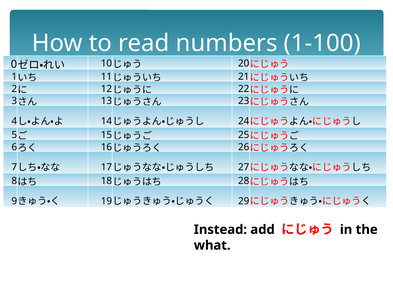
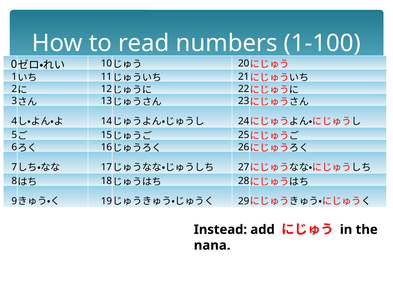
what: what -> nana (212, 245)
